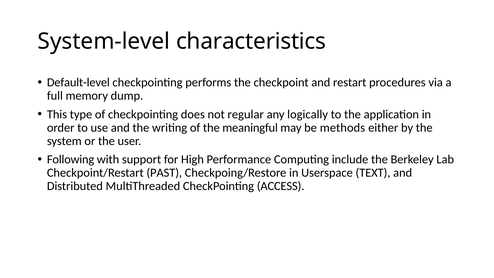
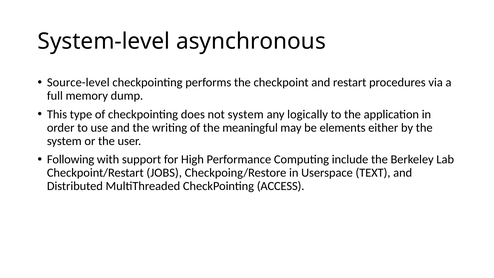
characteristics: characteristics -> asynchronous (251, 41)
Default-level: Default-level -> Source-level (78, 82)
not regular: regular -> system (246, 114)
methods: methods -> elements (343, 128)
PAST: PAST -> JOBS (164, 173)
